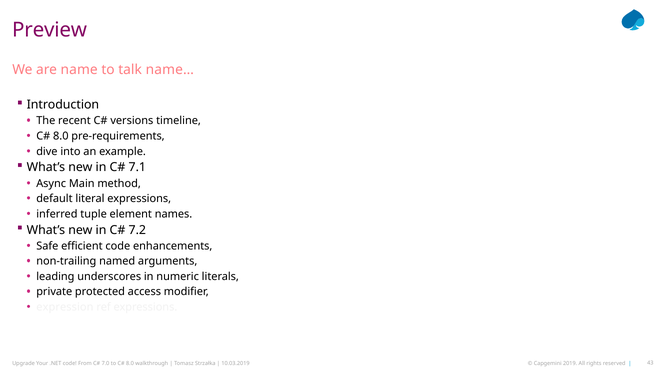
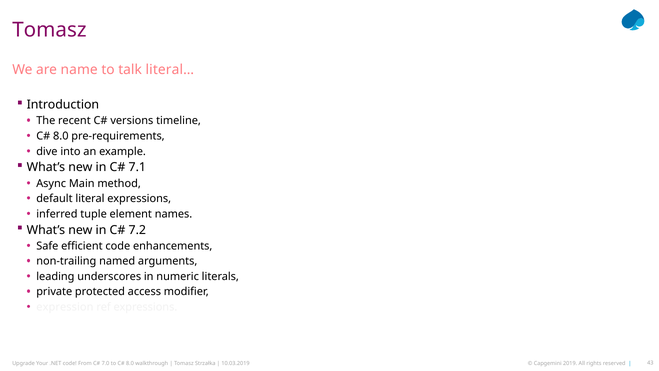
Preview: Preview -> Tomasz (49, 30)
name…: name… -> literal… (170, 69)
